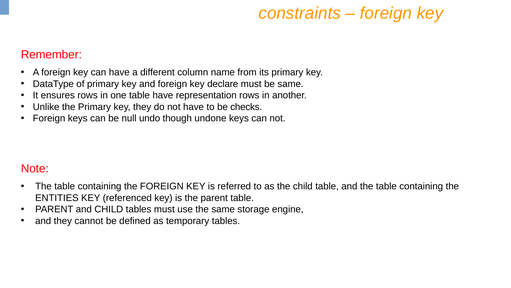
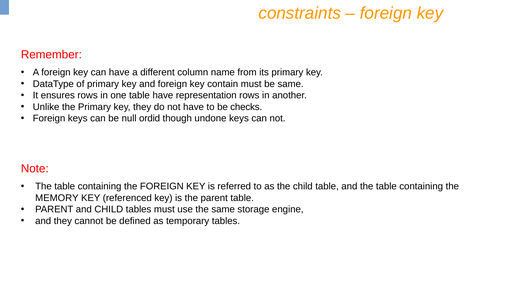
declare: declare -> contain (223, 84)
undo: undo -> ordid (150, 118)
ENTITIES: ENTITIES -> MEMORY (57, 198)
